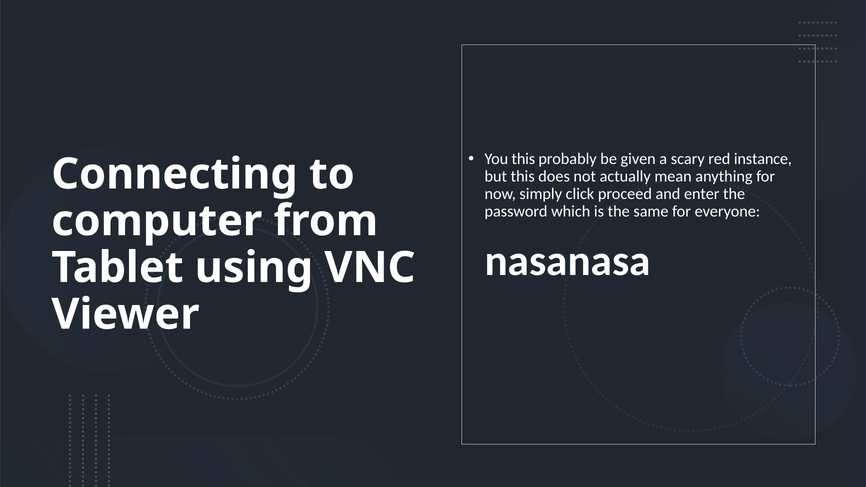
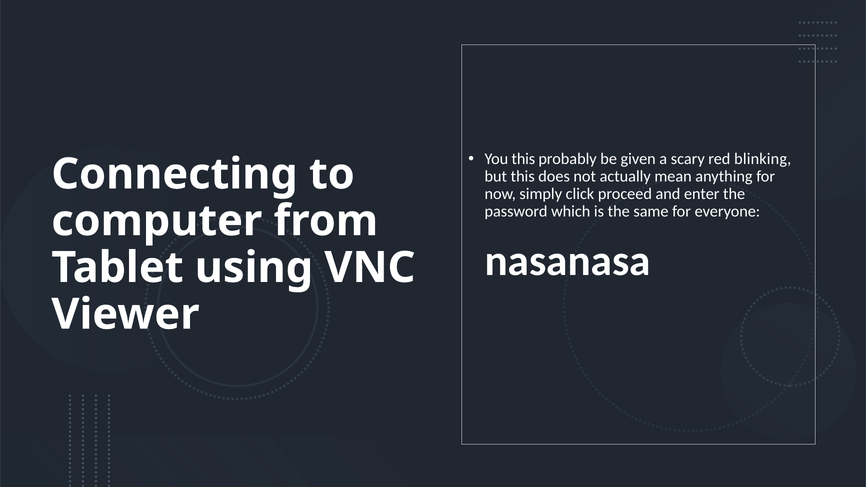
instance: instance -> blinking (763, 159)
